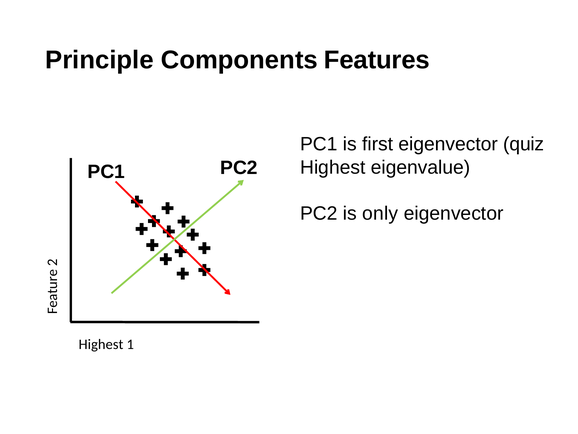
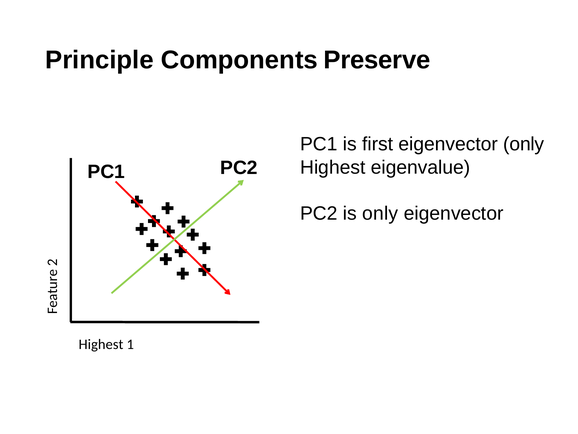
Features: Features -> Preserve (377, 60)
eigenvector quiz: quiz -> only (524, 144)
